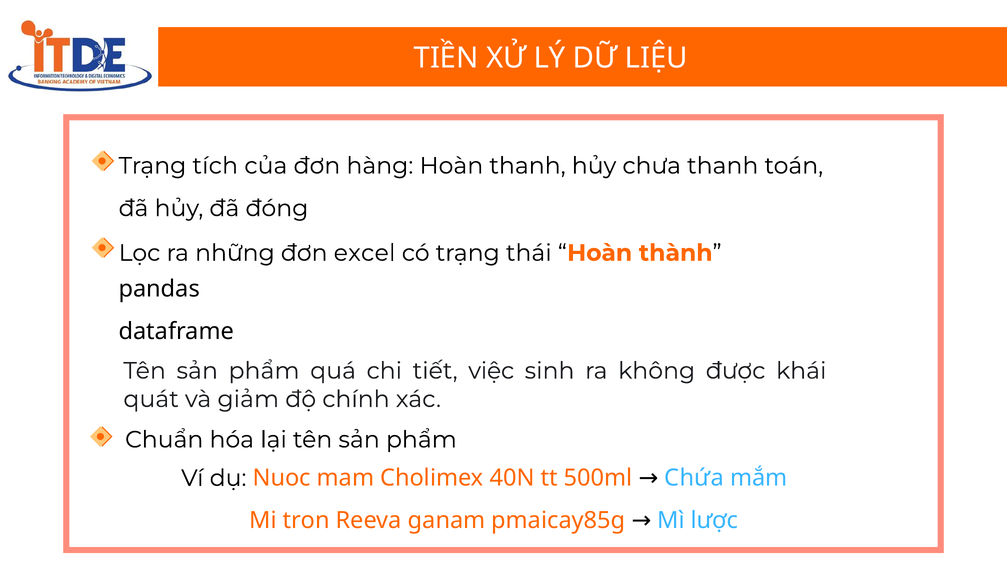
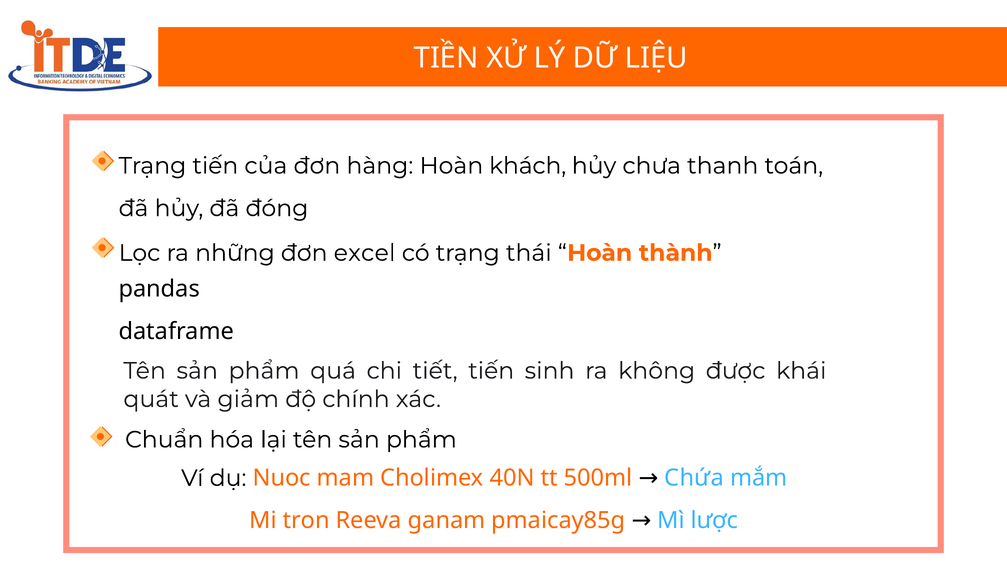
Trạng tích: tích -> tiến (215, 166)
Hoàn thanh: thanh -> khách (528, 166)
tiết việc: việc -> tiến (491, 370)
